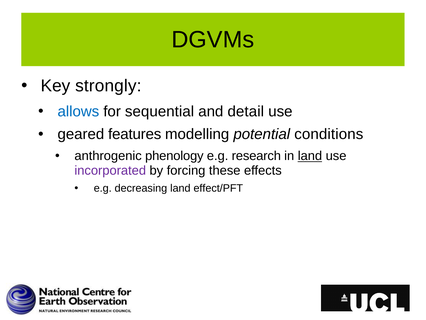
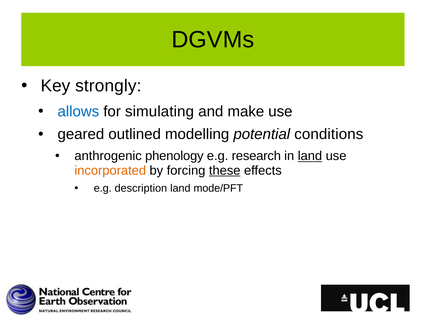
sequential: sequential -> simulating (160, 111)
detail: detail -> make (246, 111)
features: features -> outlined (135, 134)
incorporated colour: purple -> orange (110, 170)
these underline: none -> present (225, 170)
decreasing: decreasing -> description (141, 188)
effect/PFT: effect/PFT -> mode/PFT (218, 188)
